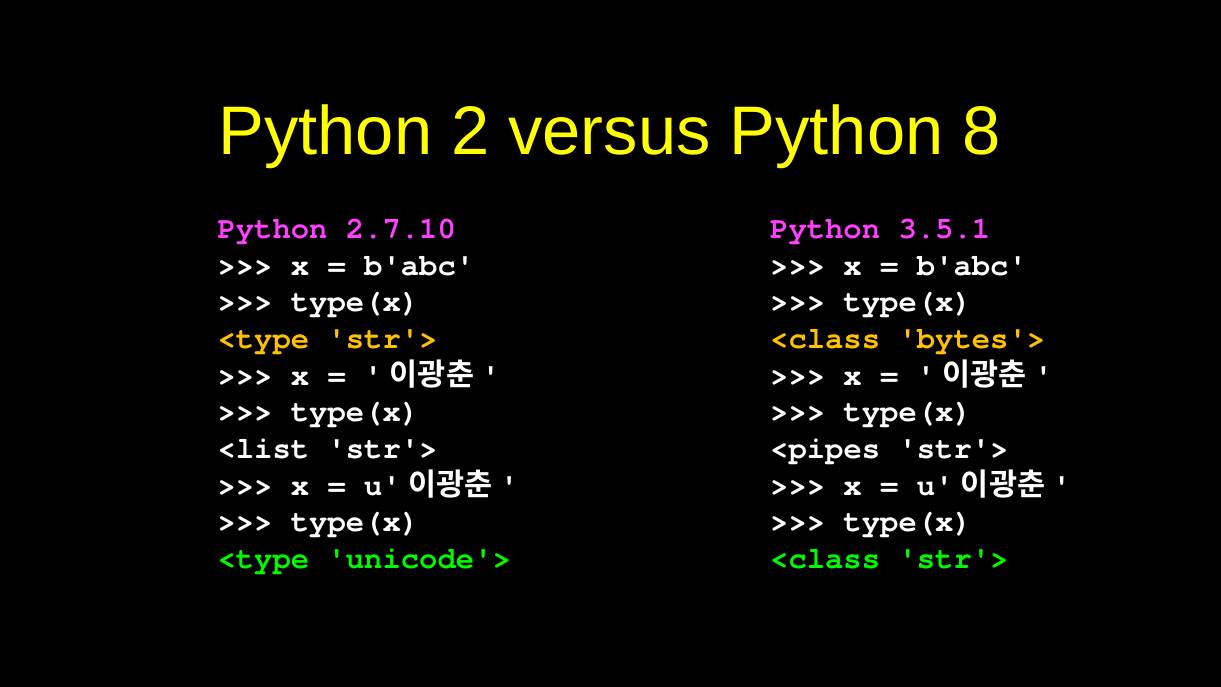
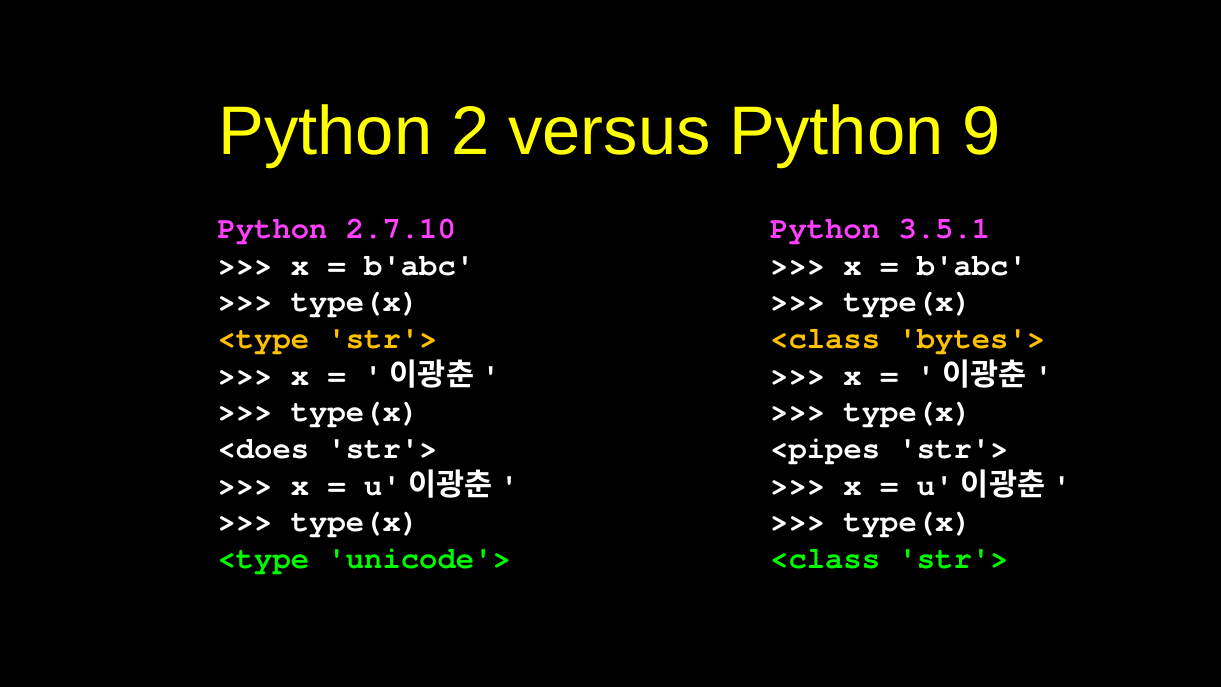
8: 8 -> 9 (982, 131)
<list: <list -> <does (263, 448)
